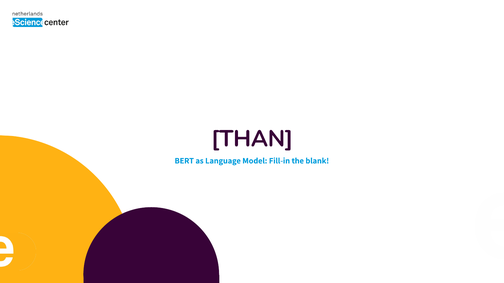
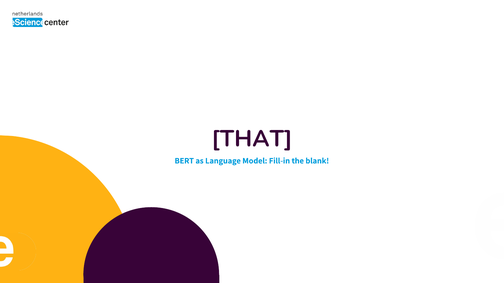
THAN: THAN -> THAT (252, 139)
